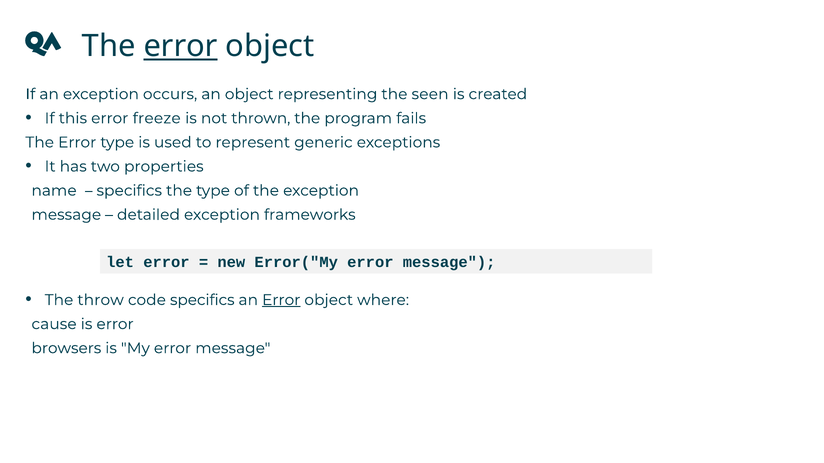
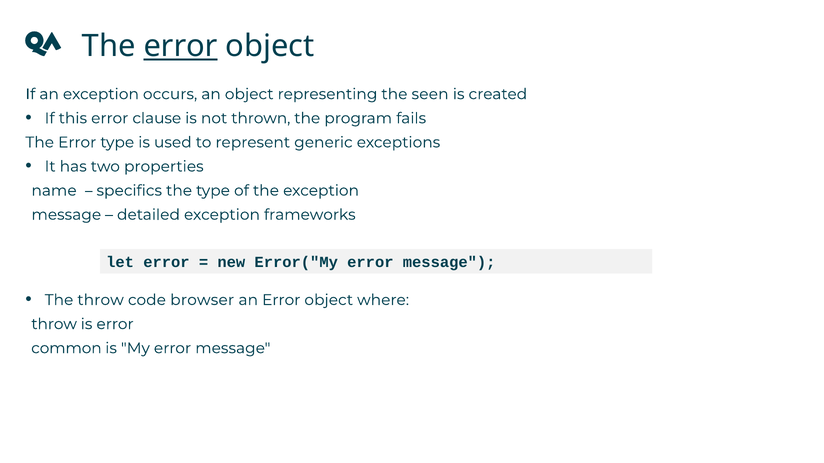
freeze: freeze -> clause (157, 118)
code specifics: specifics -> browser (202, 300)
Error underline: present -> none (281, 300)
cause: cause -> throw (54, 324)
browsers: browsers -> common (66, 349)
